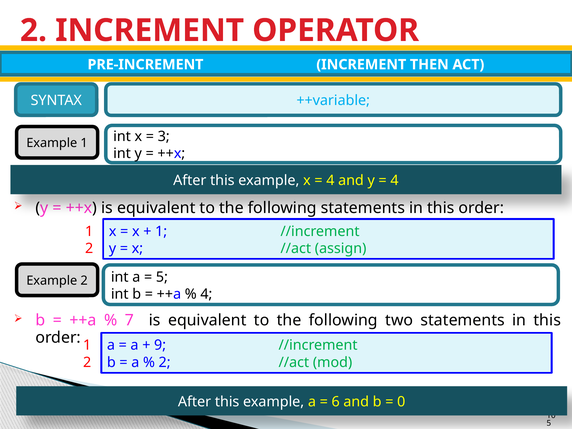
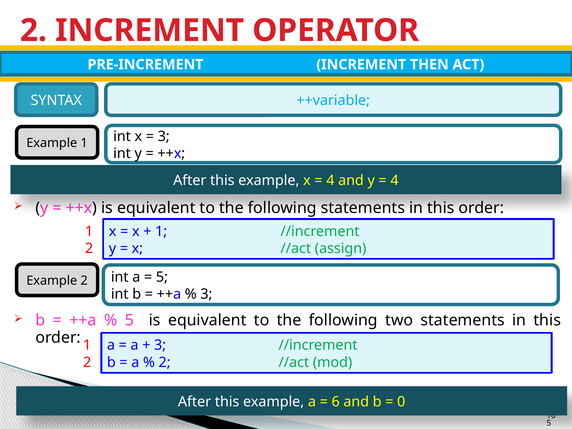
4: 4 -> 3 (206, 294)
7: 7 -> 5 (129, 320)
9: 9 -> 3 (160, 345)
